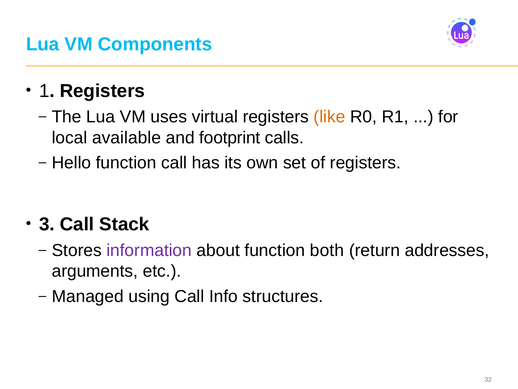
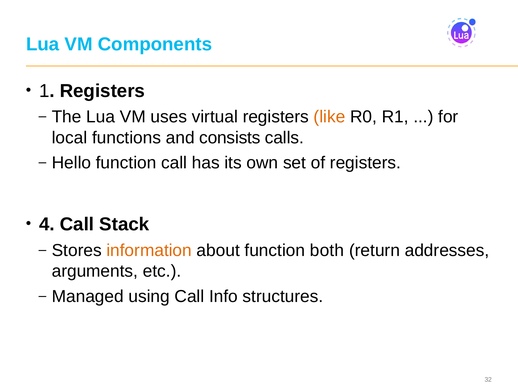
available: available -> functions (127, 138)
footprint: footprint -> consists (230, 138)
3: 3 -> 4 (47, 224)
information colour: purple -> orange (149, 250)
